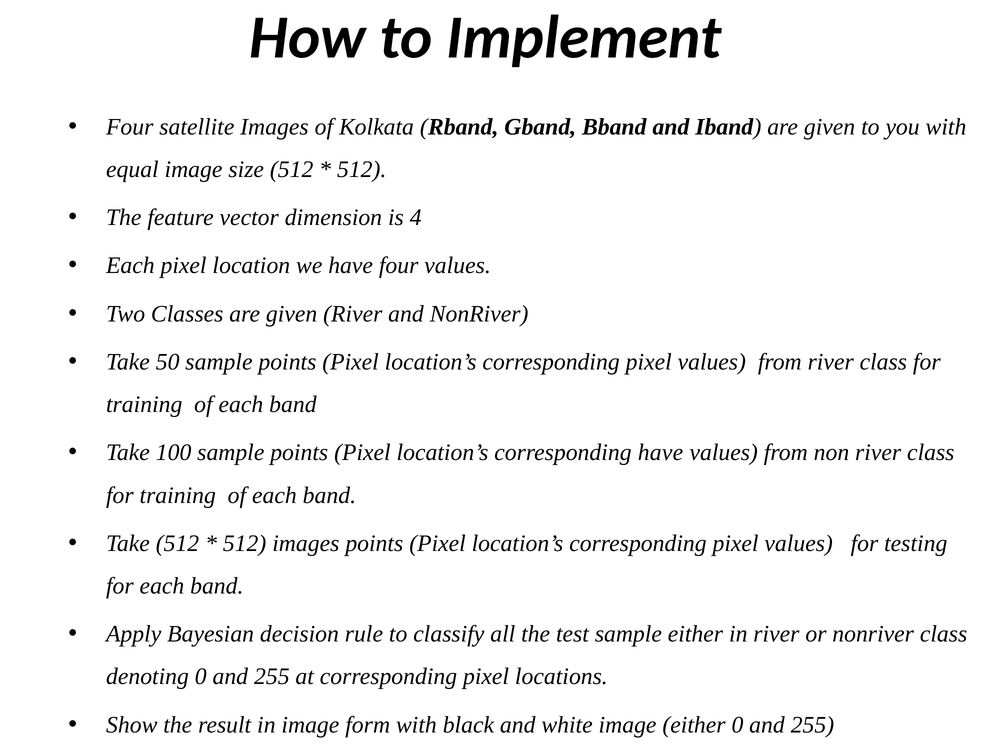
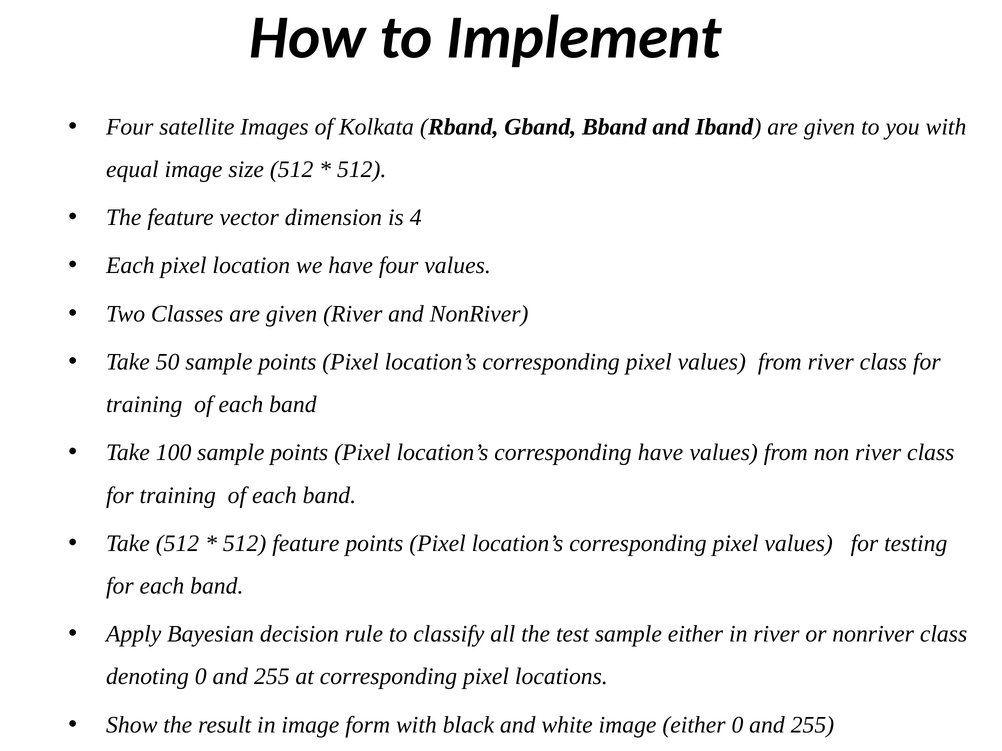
512 images: images -> feature (306, 544)
